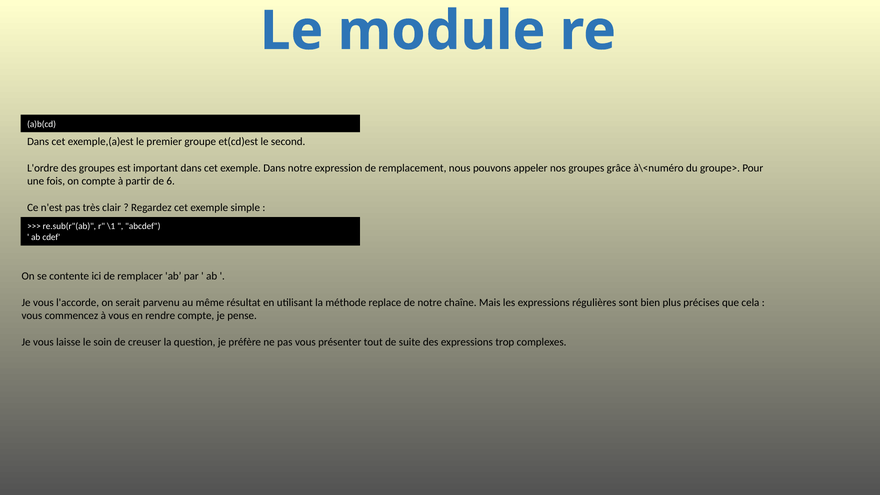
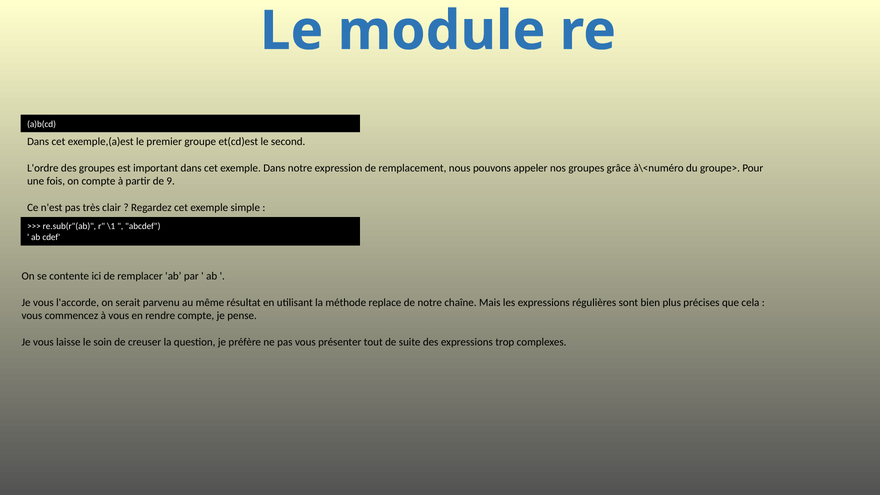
6: 6 -> 9 (171, 181)
